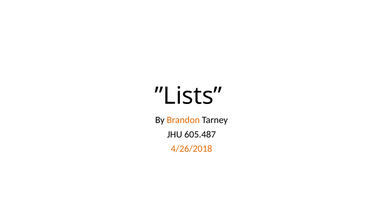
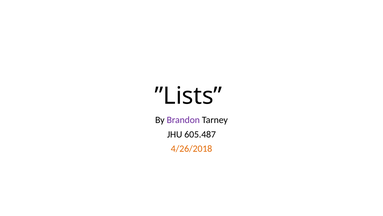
Brandon colour: orange -> purple (183, 120)
